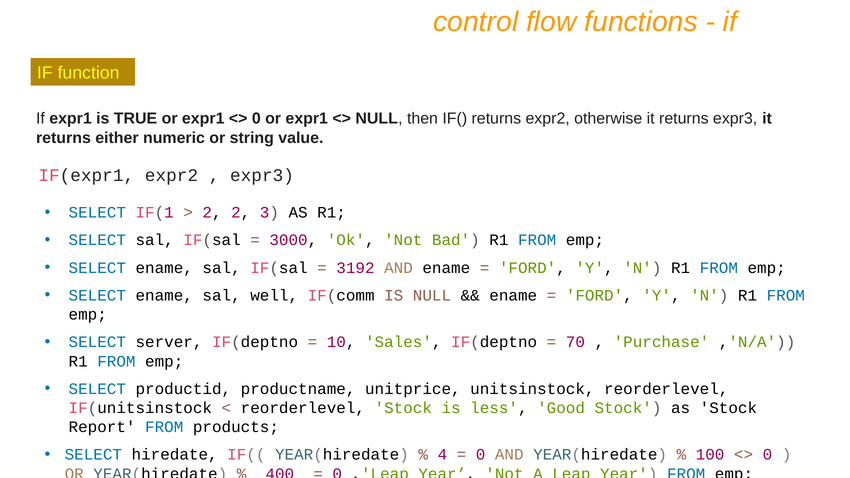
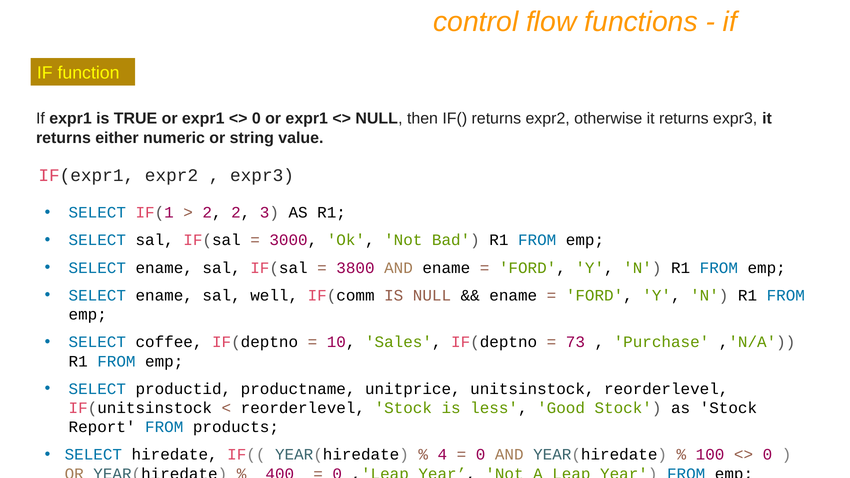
3192: 3192 -> 3800 (355, 268)
server: server -> coffee (169, 342)
70: 70 -> 73 (575, 342)
